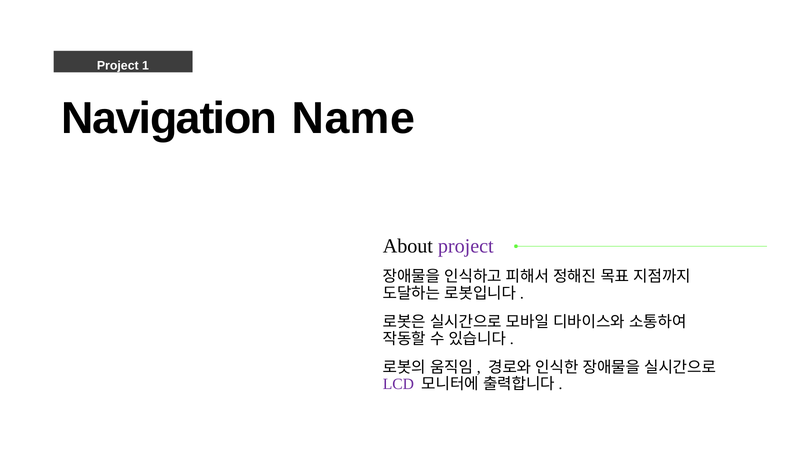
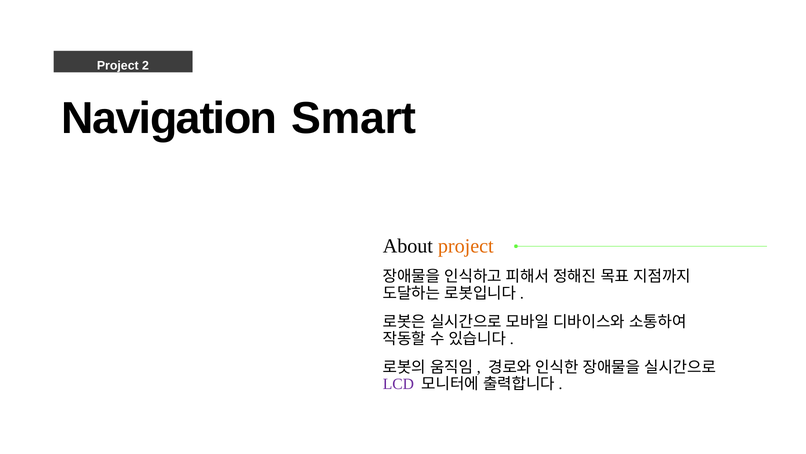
1: 1 -> 2 (145, 66)
Name: Name -> Smart (354, 119)
project colour: purple -> orange (466, 246)
